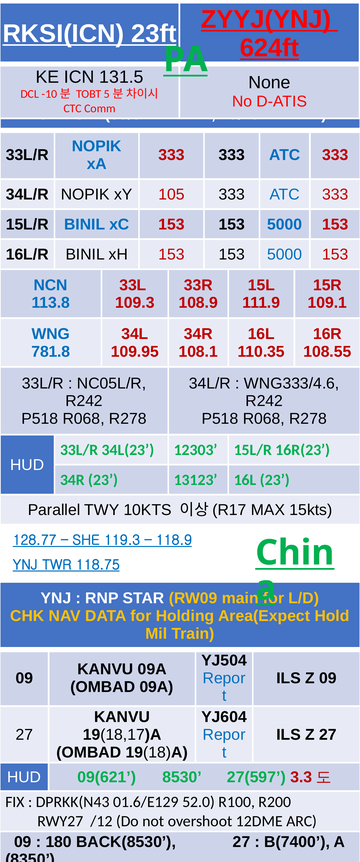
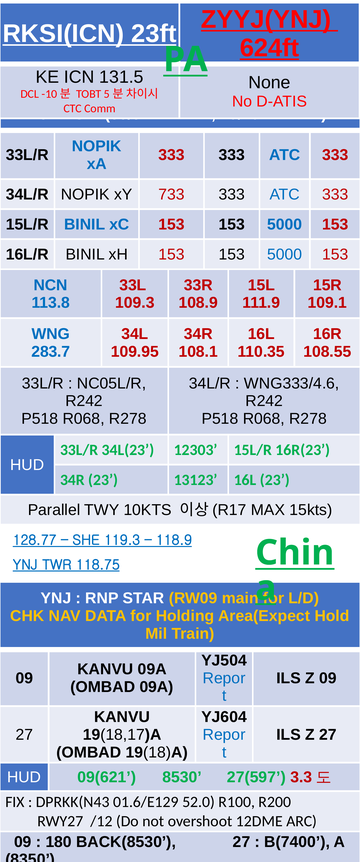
105: 105 -> 733 (172, 194)
781.8: 781.8 -> 283.7 (51, 351)
